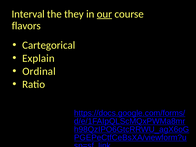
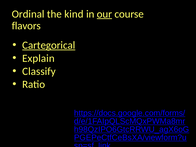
Interval: Interval -> Ordinal (28, 14)
they: they -> kind (74, 14)
Cartegorical underline: none -> present (49, 45)
Ordinal: Ordinal -> Classify (39, 71)
